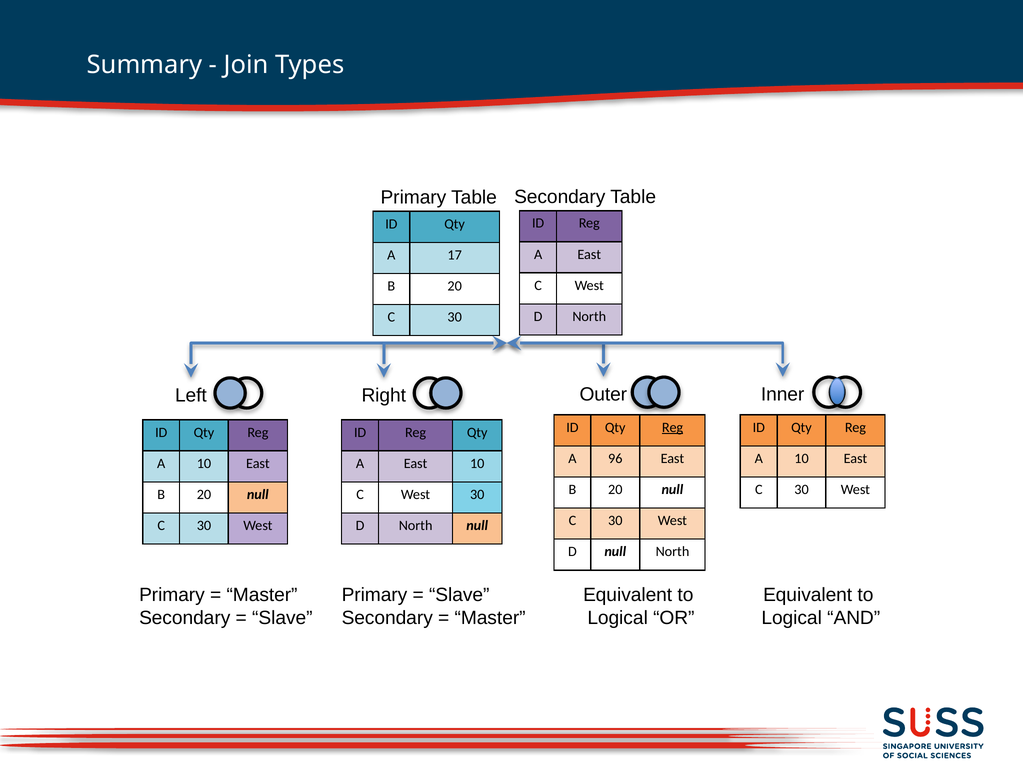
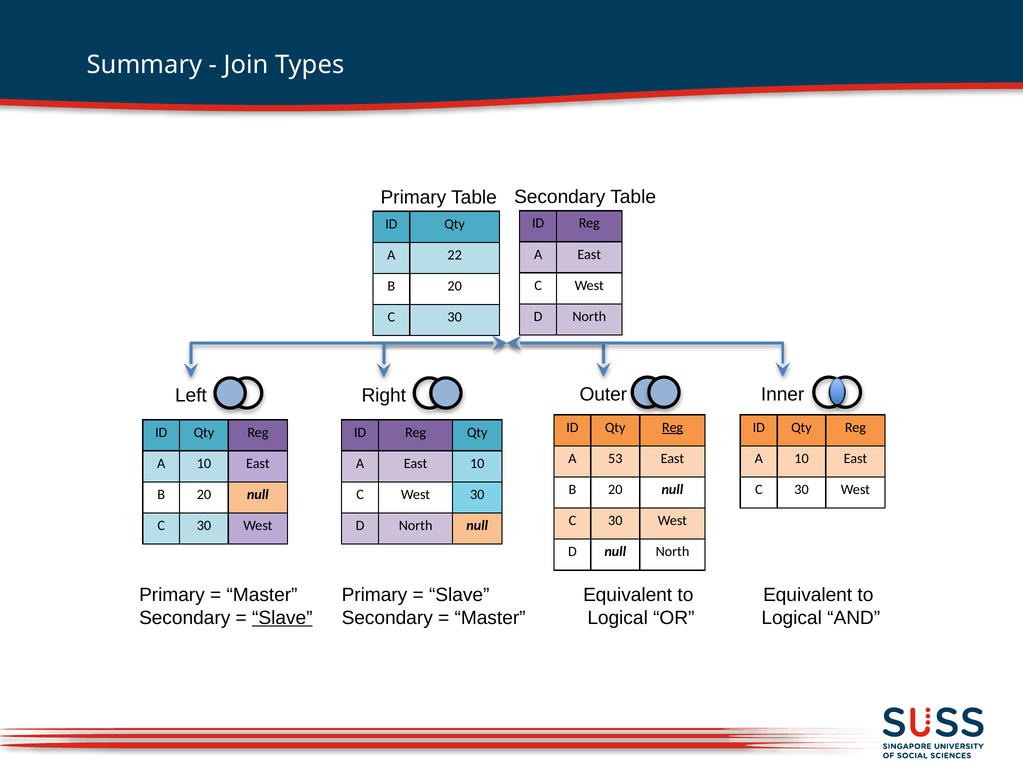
17: 17 -> 22 (455, 255)
96: 96 -> 53 (615, 459)
Slave underline: none -> present (282, 618)
